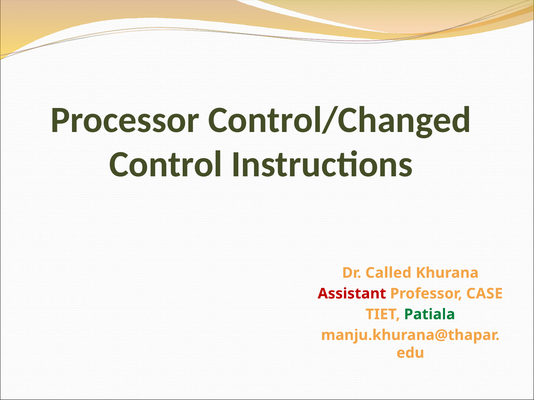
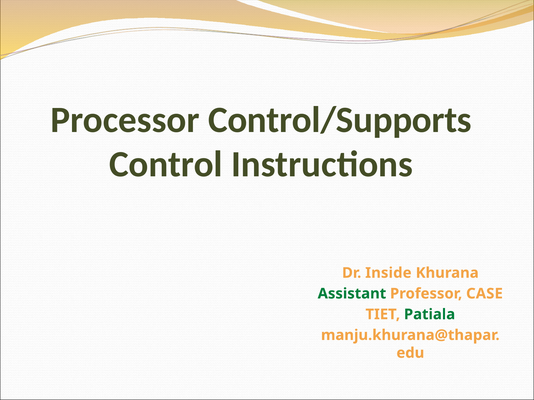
Control/Changed: Control/Changed -> Control/Supports (340, 120)
Called: Called -> Inside (388, 273)
Assistant colour: red -> green (352, 294)
